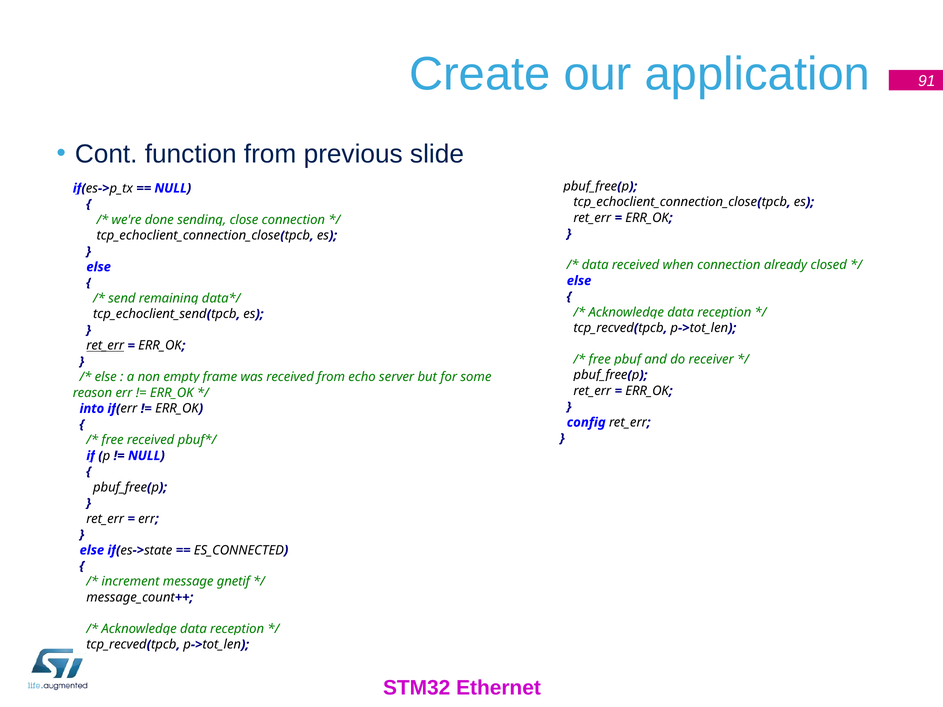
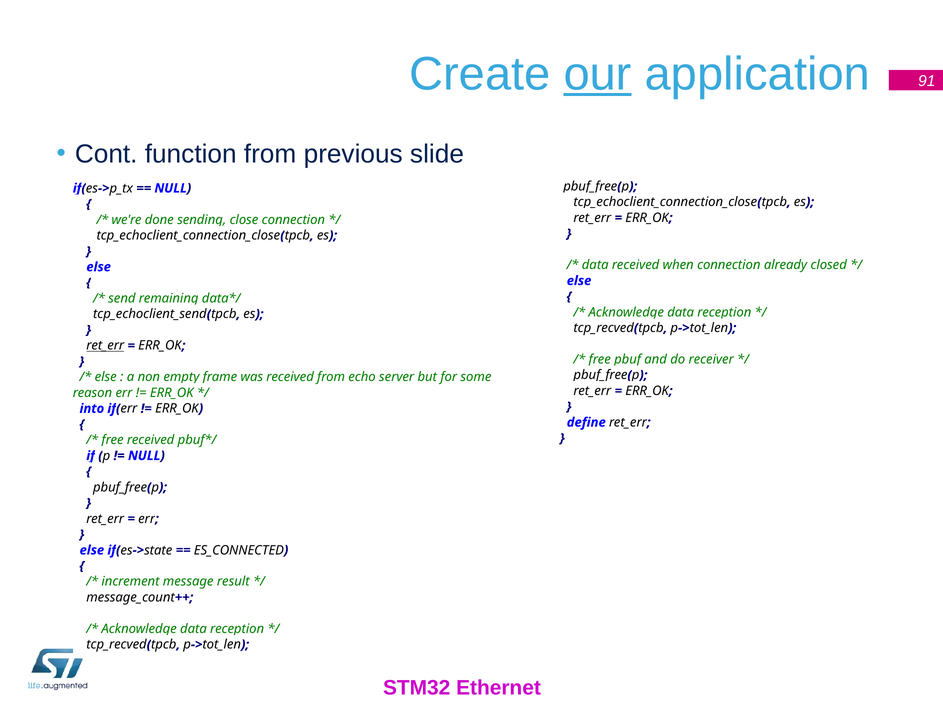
our underline: none -> present (598, 74)
config: config -> define (586, 423)
gnetif: gnetif -> result (233, 582)
